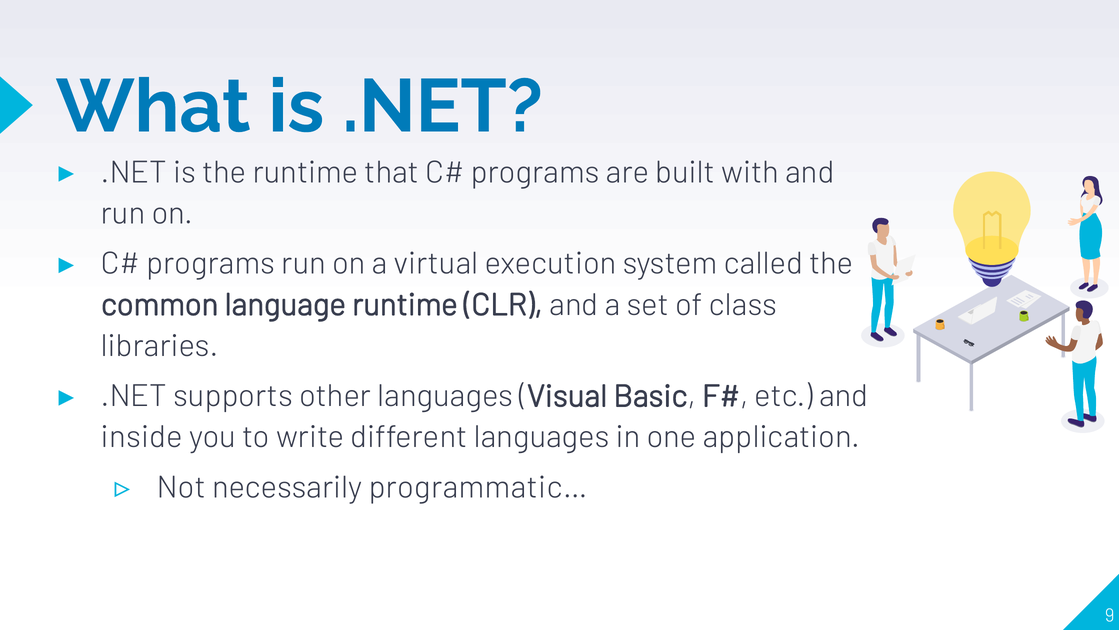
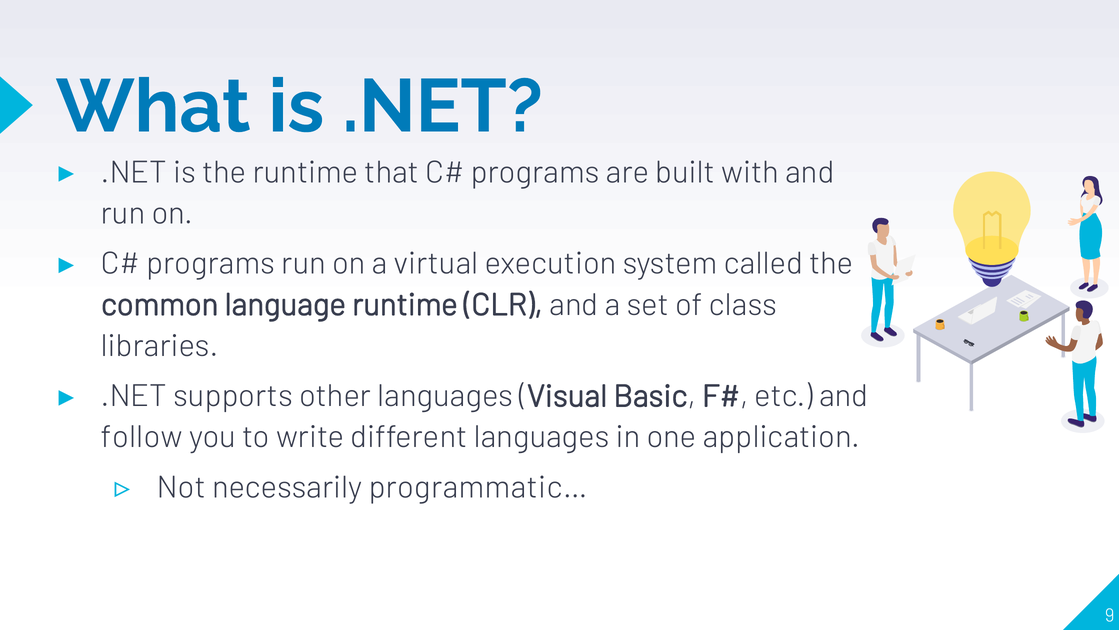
inside: inside -> follow (142, 437)
